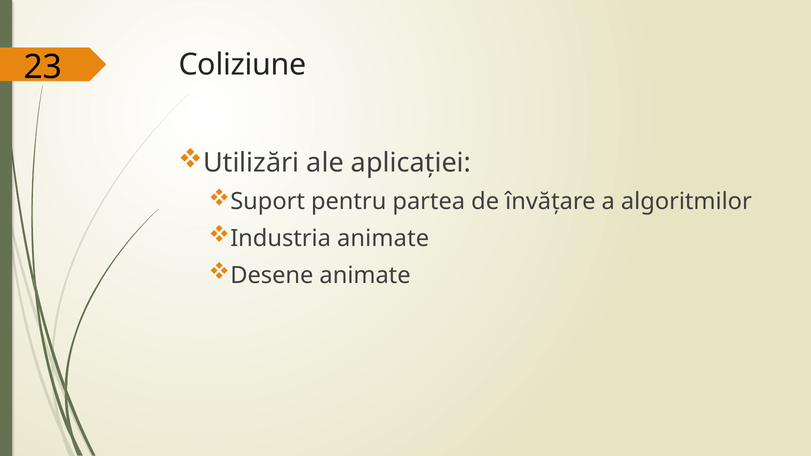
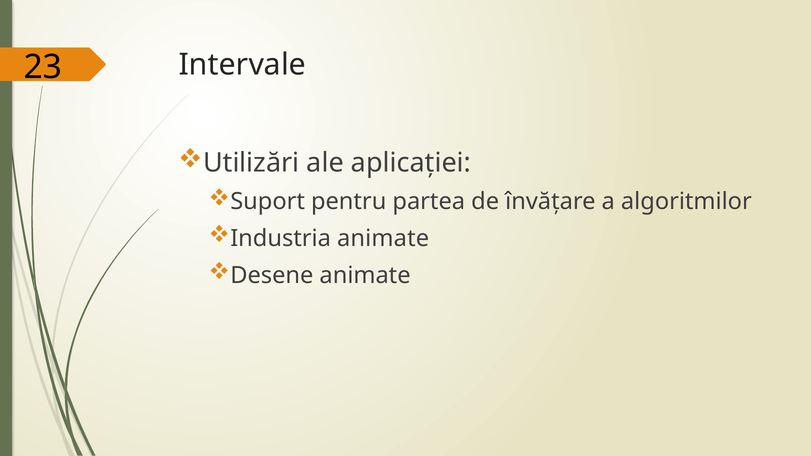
Coliziune: Coliziune -> Intervale (242, 65)
